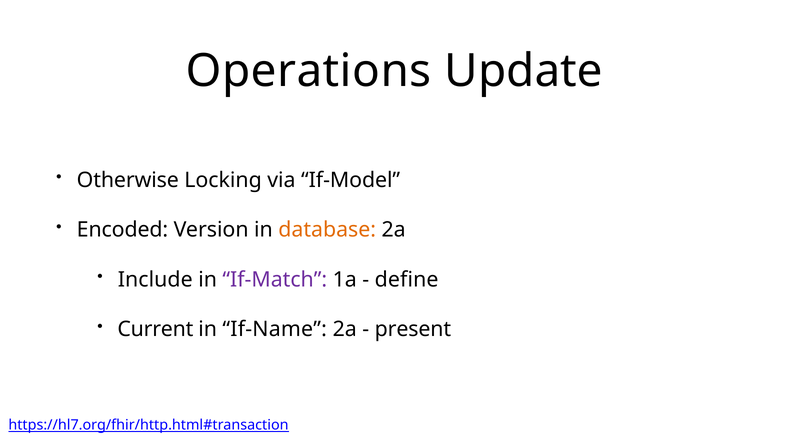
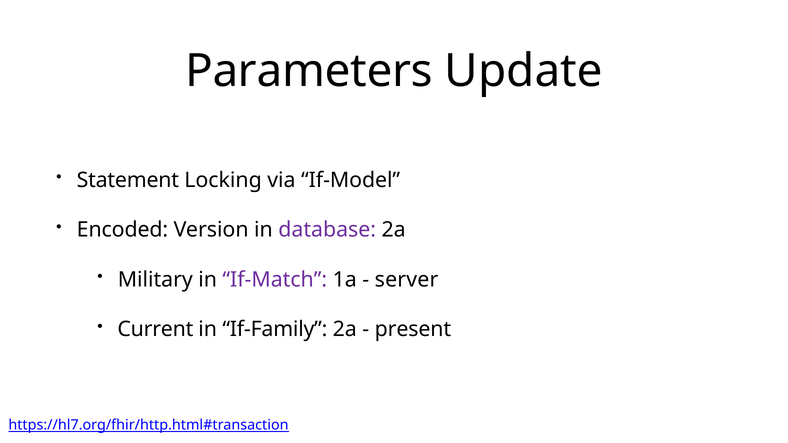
Operations: Operations -> Parameters (309, 71)
Otherwise: Otherwise -> Statement (128, 180)
database colour: orange -> purple (327, 230)
Include: Include -> Military (155, 280)
define: define -> server (407, 280)
If-Name: If-Name -> If-Family (275, 330)
